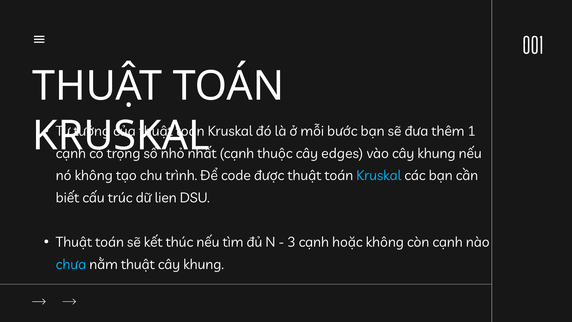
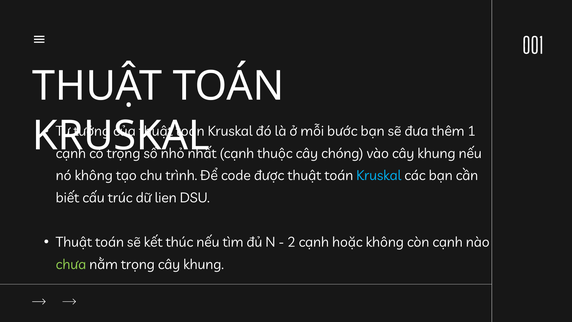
edges: edges -> chóng (342, 153)
3: 3 -> 2 (291, 242)
chưa colour: light blue -> light green (71, 264)
nằm thuật: thuật -> trọng (138, 264)
